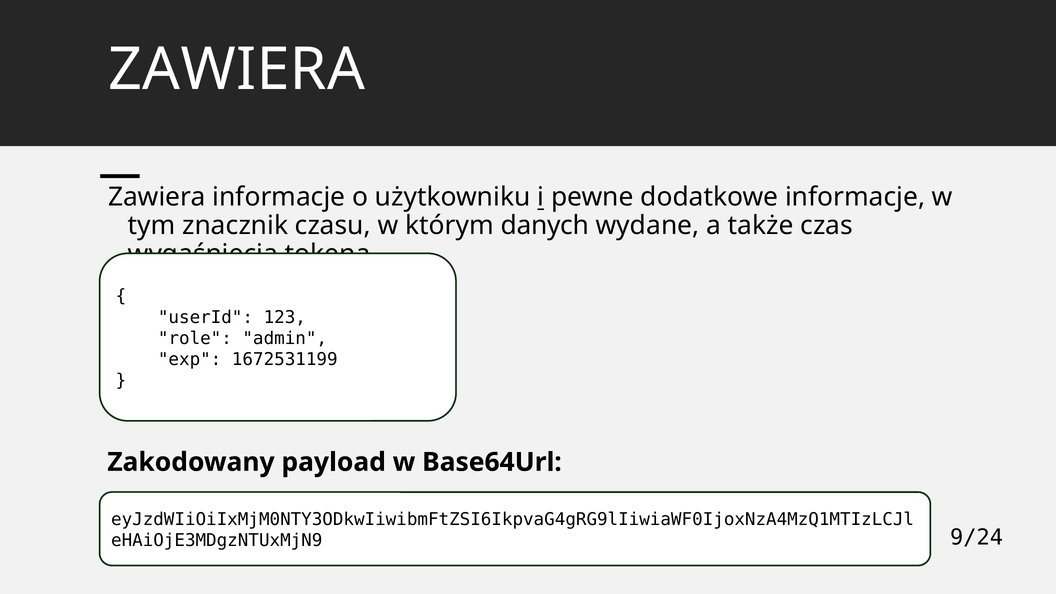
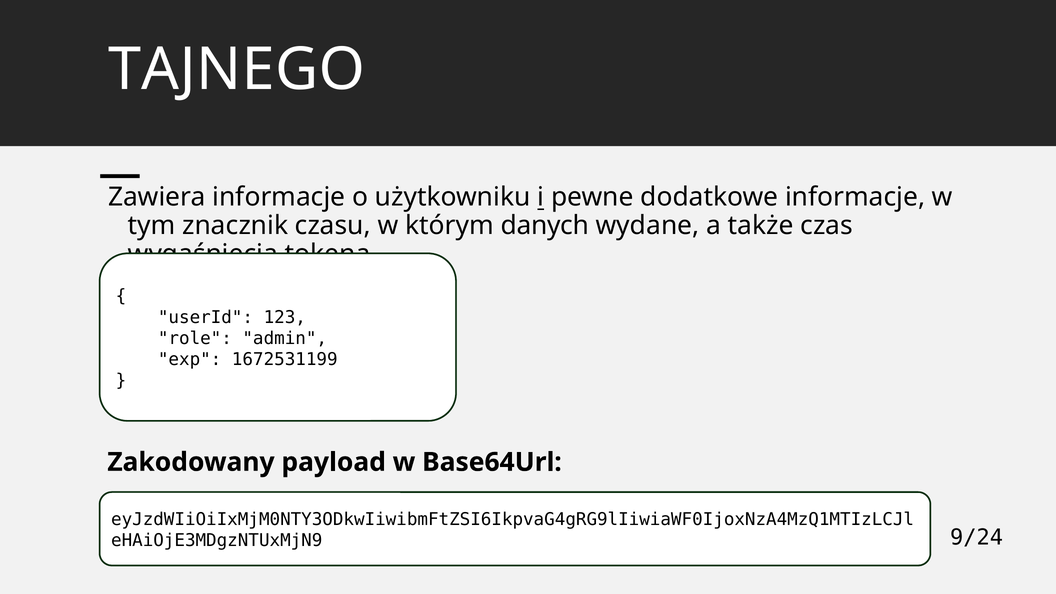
ZAWIERA: ZAWIERA -> TAJNEGO (237, 70)
